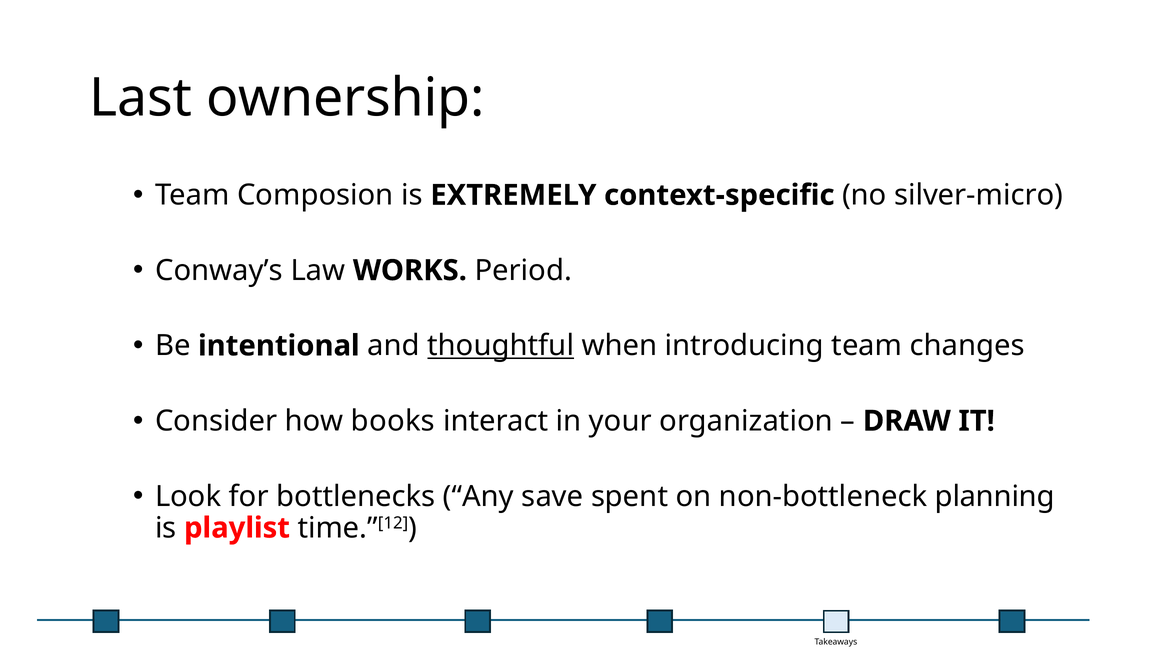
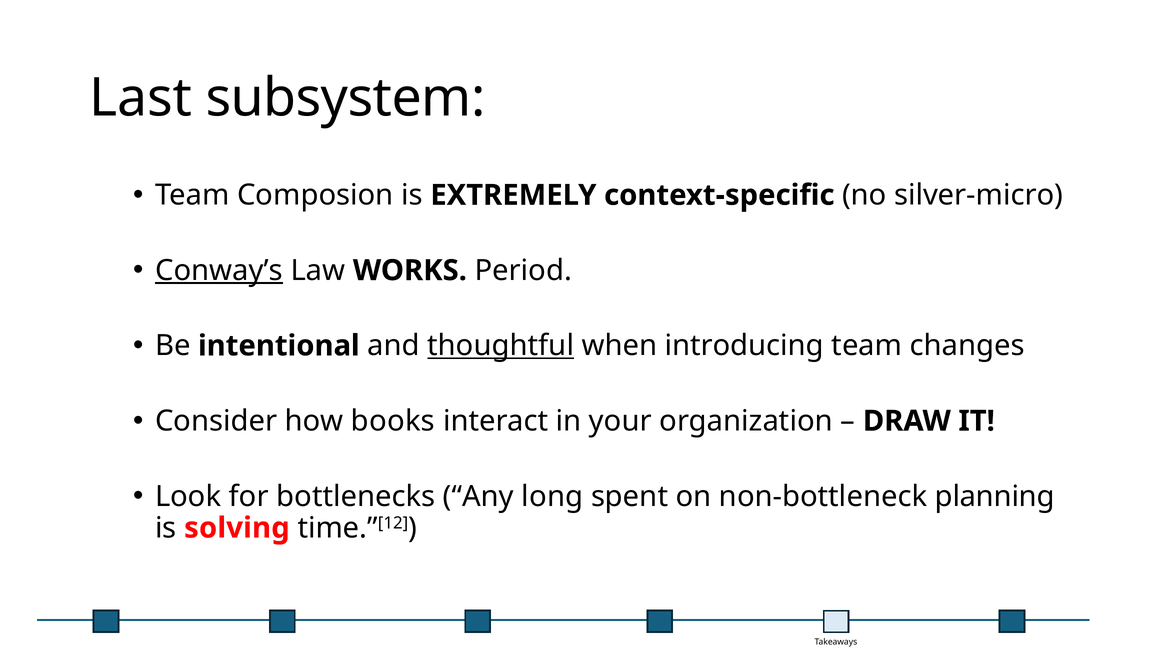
ownership: ownership -> subsystem (346, 98)
Conway’s underline: none -> present (219, 271)
save: save -> long (552, 496)
playlist: playlist -> solving (237, 528)
